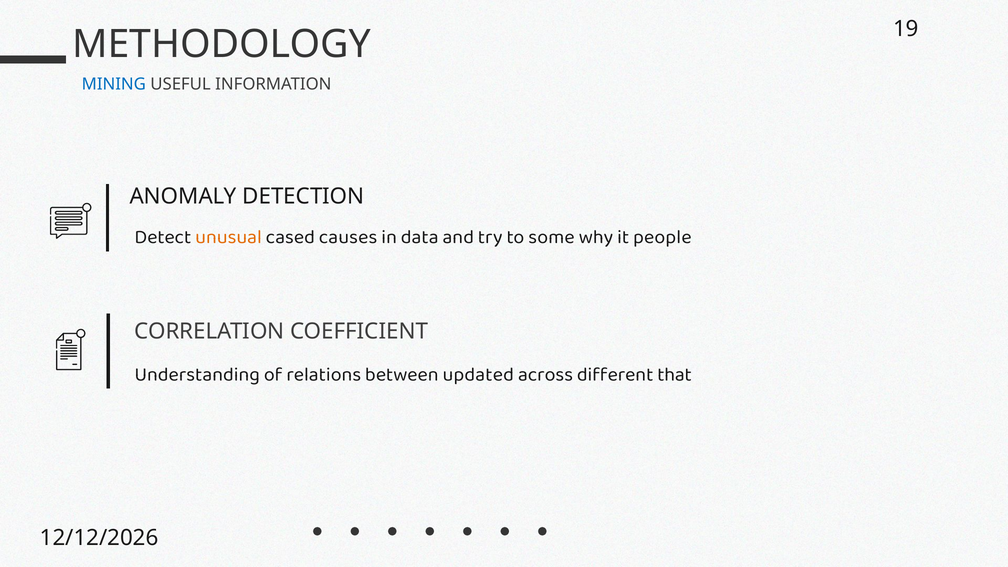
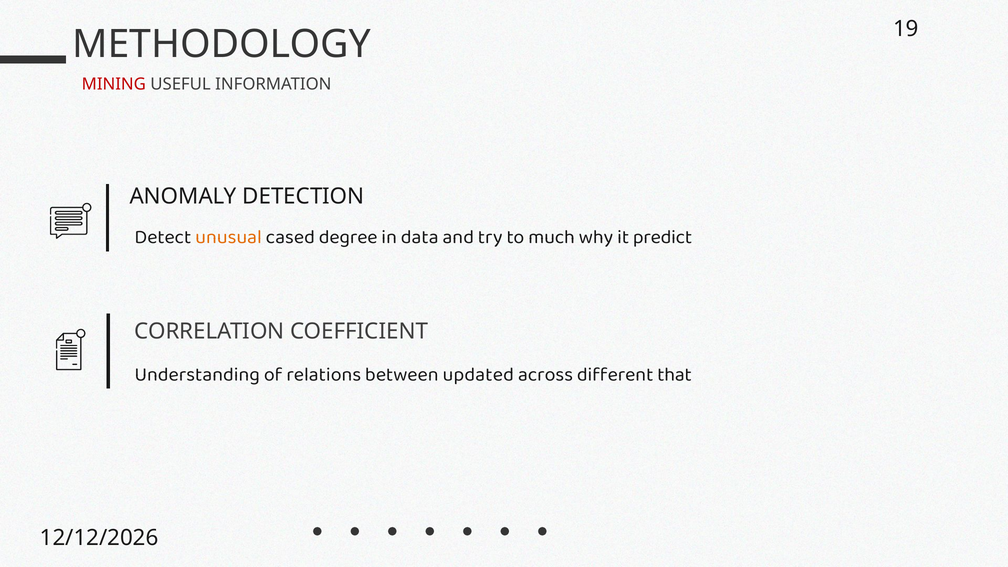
MINING colour: blue -> red (114, 84)
causes: causes -> degree (348, 237)
some: some -> much (552, 237)
people: people -> predict (663, 237)
